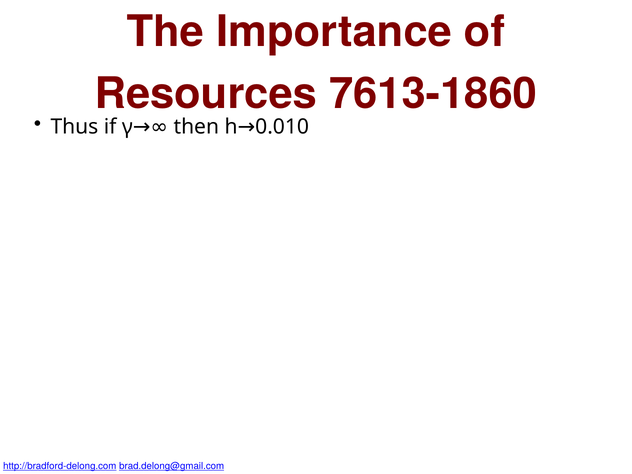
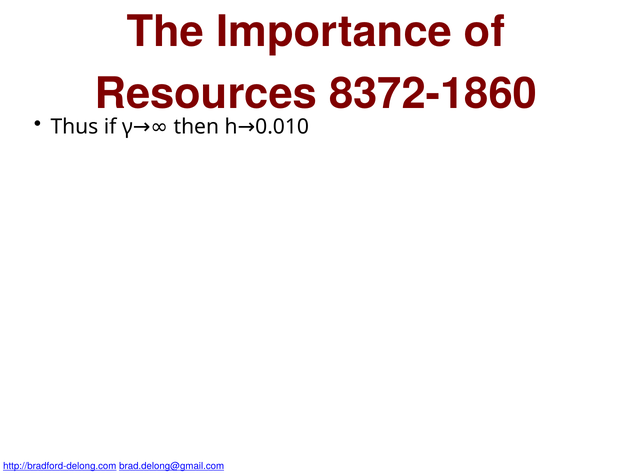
7613-1860: 7613-1860 -> 8372-1860 (433, 94)
